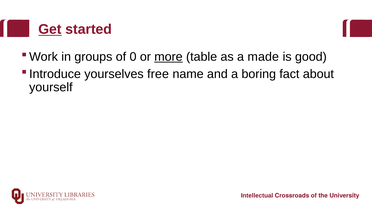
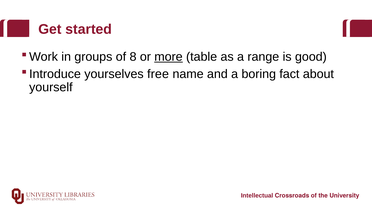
Get underline: present -> none (50, 29)
0: 0 -> 8 (133, 57)
made: made -> range (263, 57)
